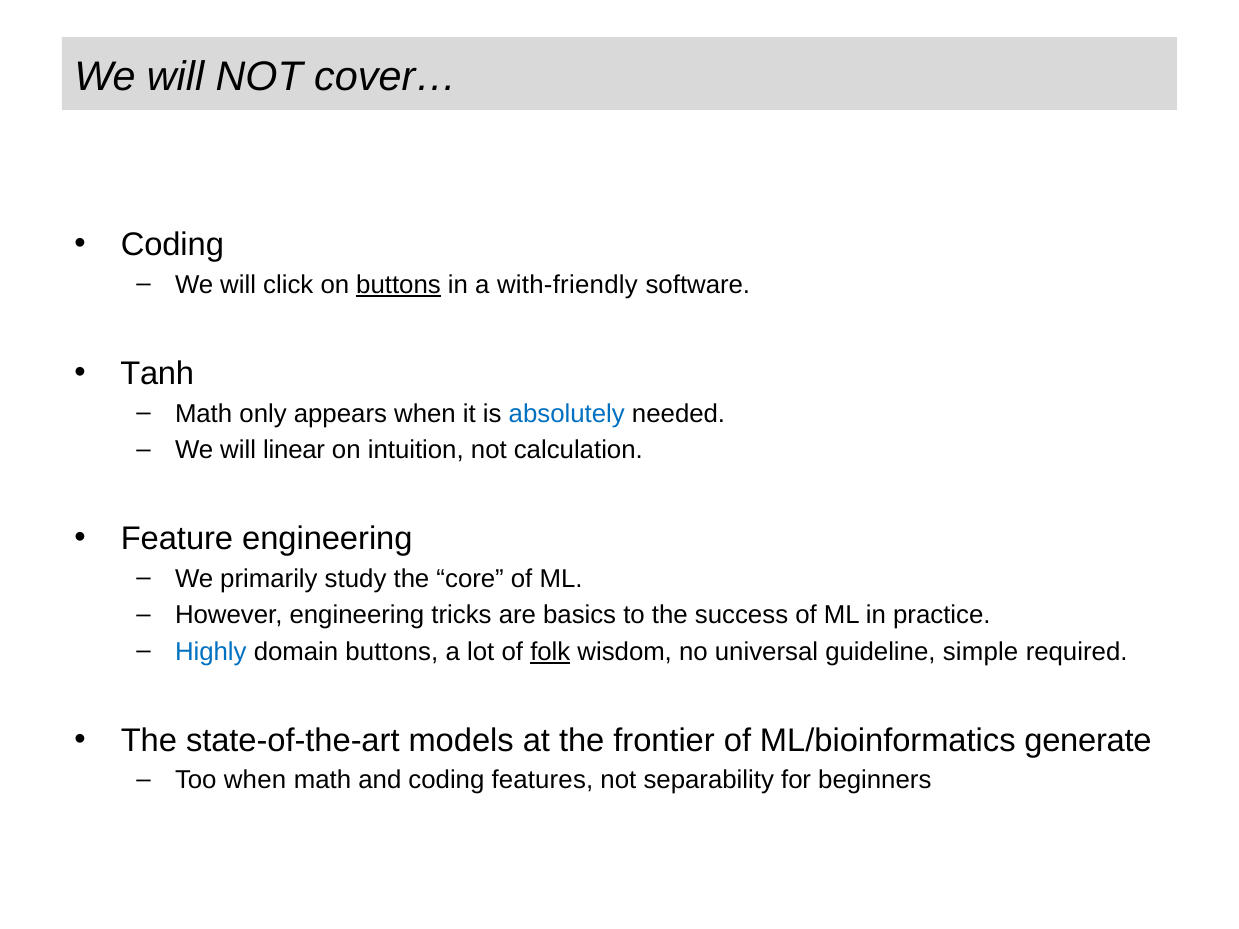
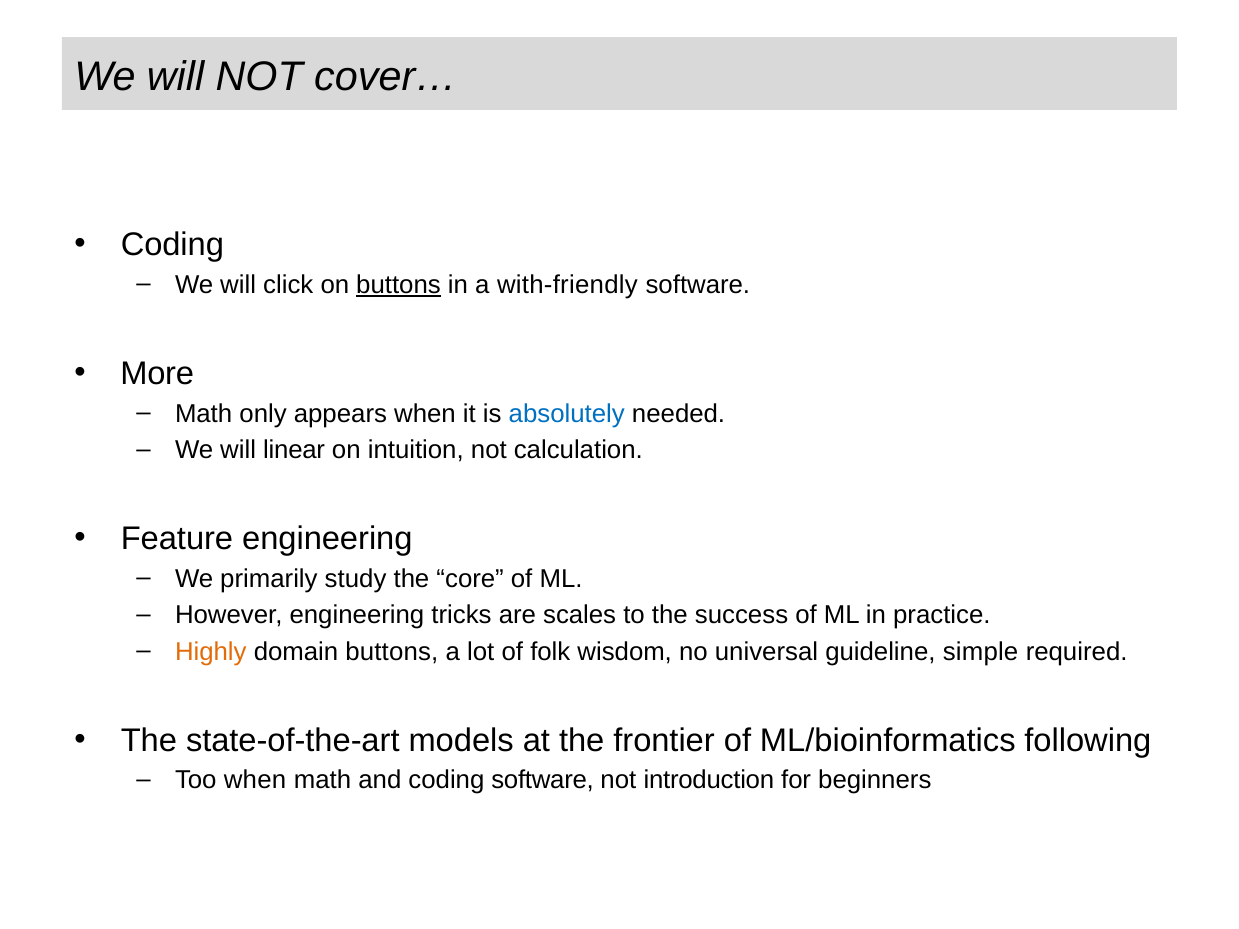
Tanh: Tanh -> More (157, 374)
basics: basics -> scales (580, 615)
Highly colour: blue -> orange (211, 652)
folk underline: present -> none (550, 652)
generate: generate -> following (1088, 740)
coding features: features -> software (543, 781)
separability: separability -> introduction (709, 781)
